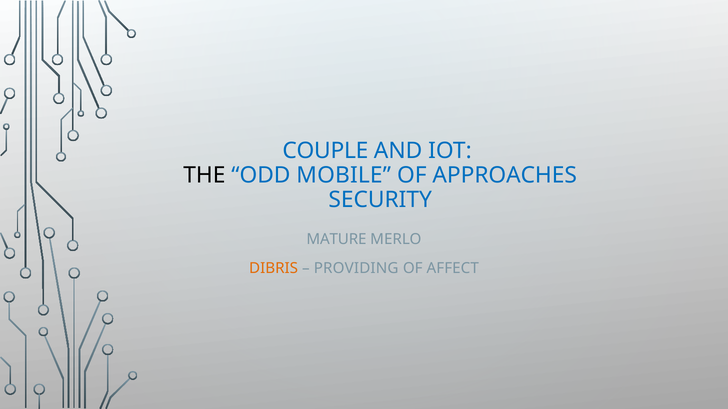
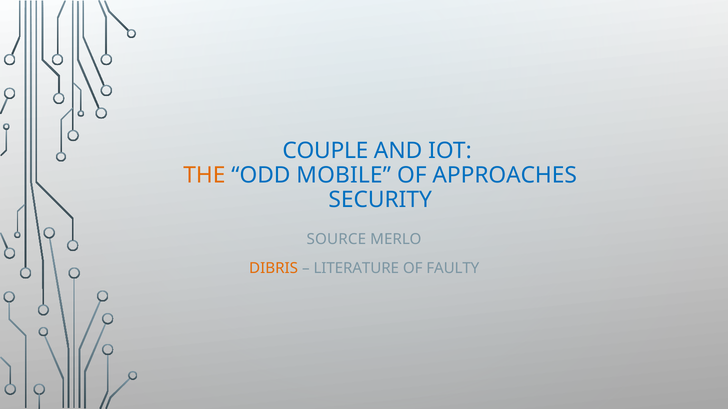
THE colour: black -> orange (204, 175)
MATURE: MATURE -> SOURCE (336, 239)
PROVIDING: PROVIDING -> LITERATURE (356, 269)
AFFECT: AFFECT -> FAULTY (453, 269)
